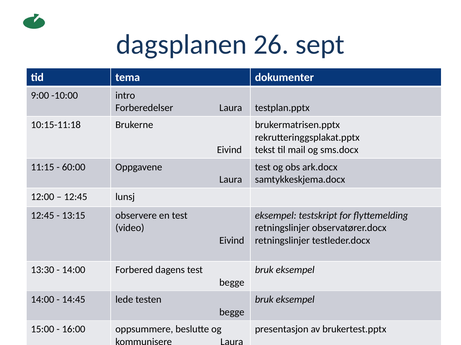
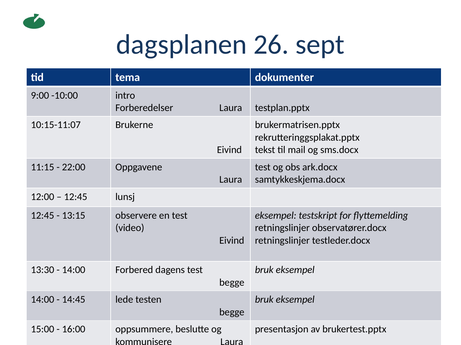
10:15-11:18: 10:15-11:18 -> 10:15-11:07 (56, 125)
60:00: 60:00 -> 22:00 (74, 167)
